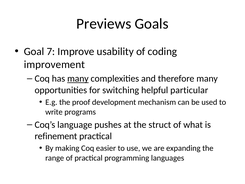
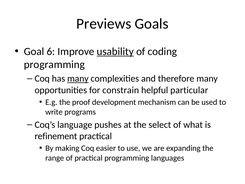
7: 7 -> 6 (51, 51)
usability underline: none -> present (115, 51)
improvement: improvement -> programming (54, 64)
switching: switching -> constrain (121, 90)
struct: struct -> select (160, 124)
